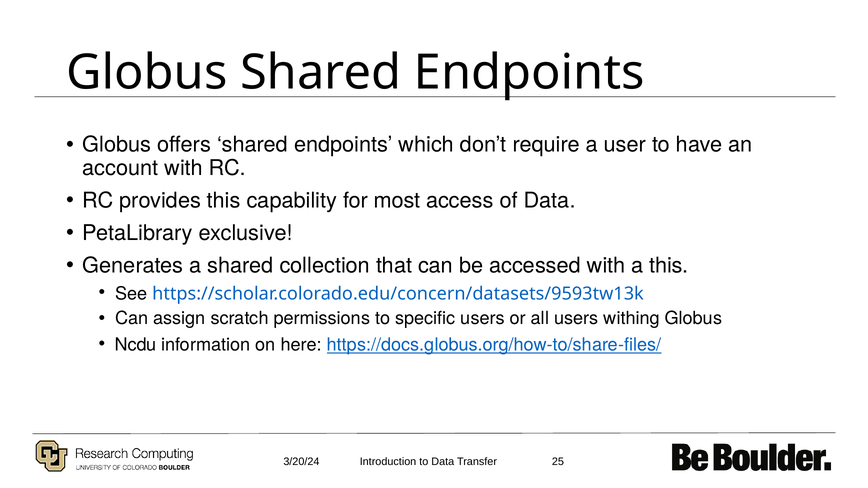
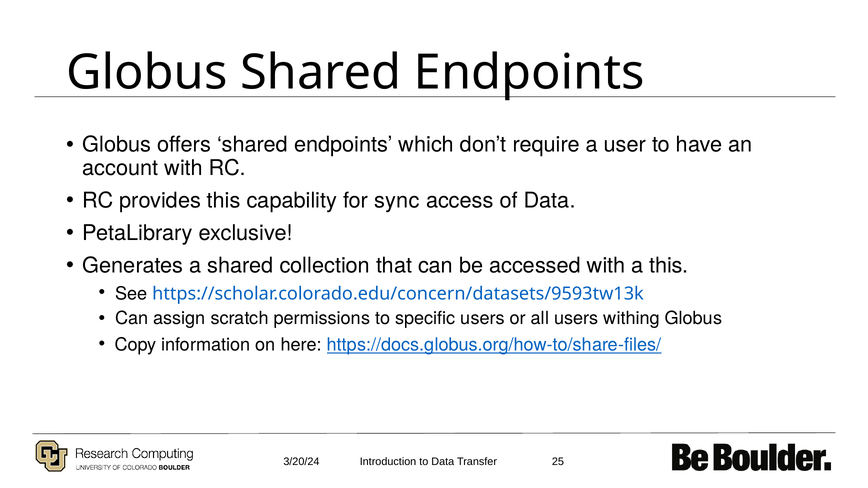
most: most -> sync (397, 201)
Ncdu: Ncdu -> Copy (136, 345)
